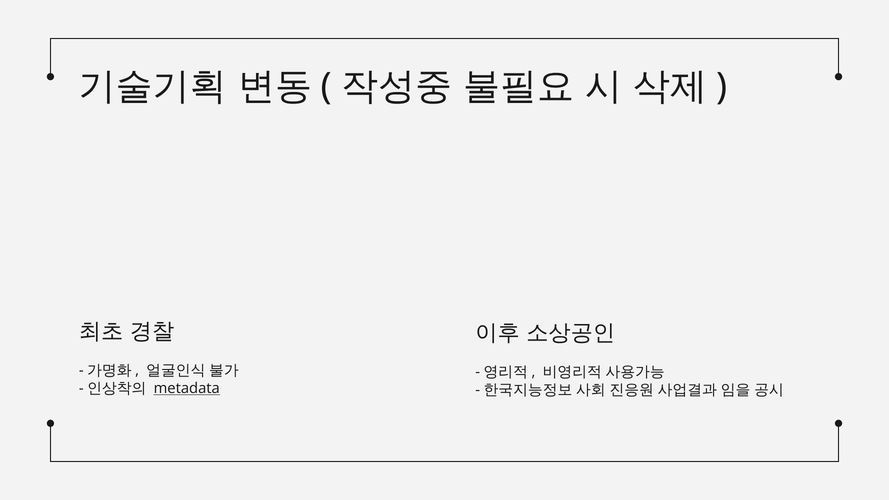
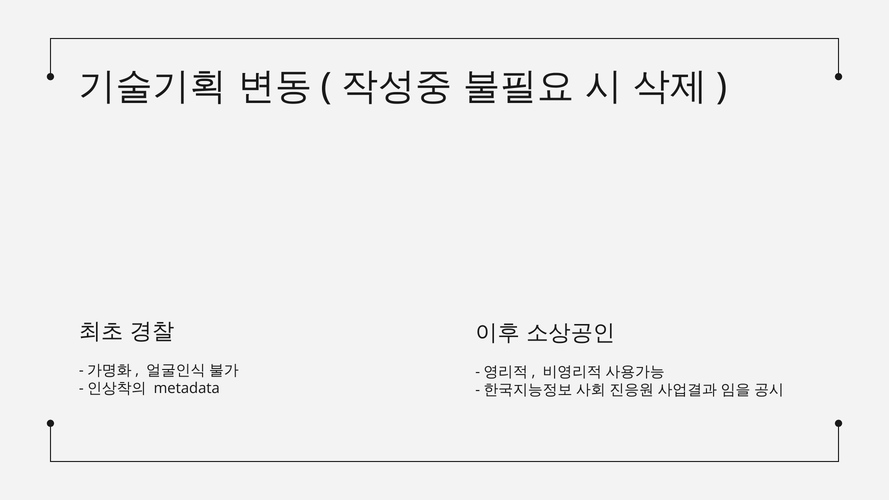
metadata underline: present -> none (187, 388)
